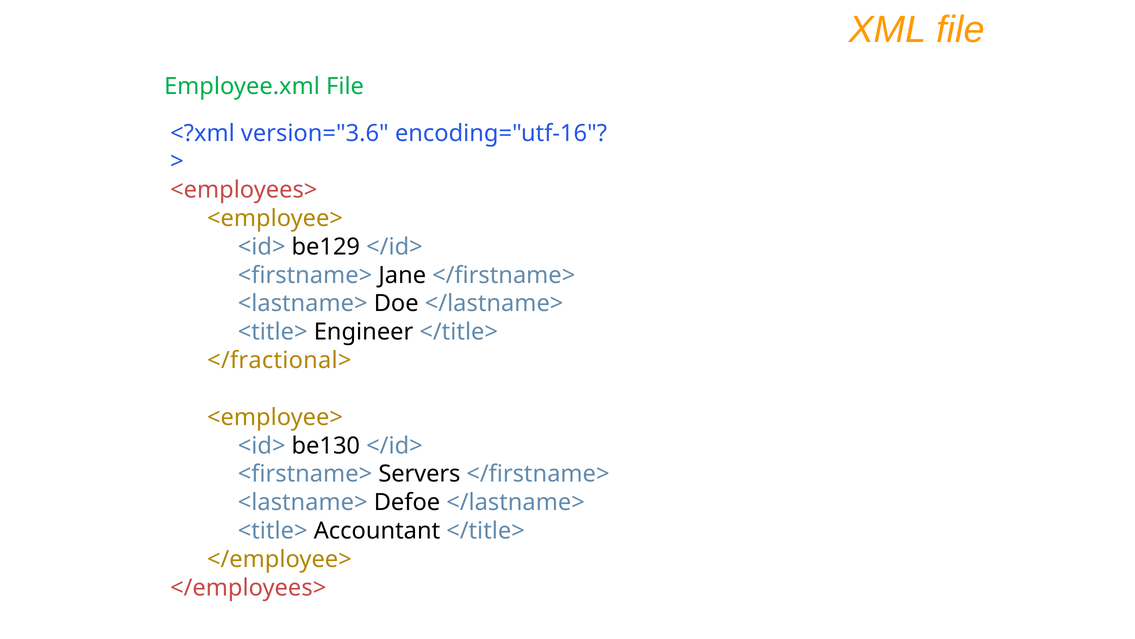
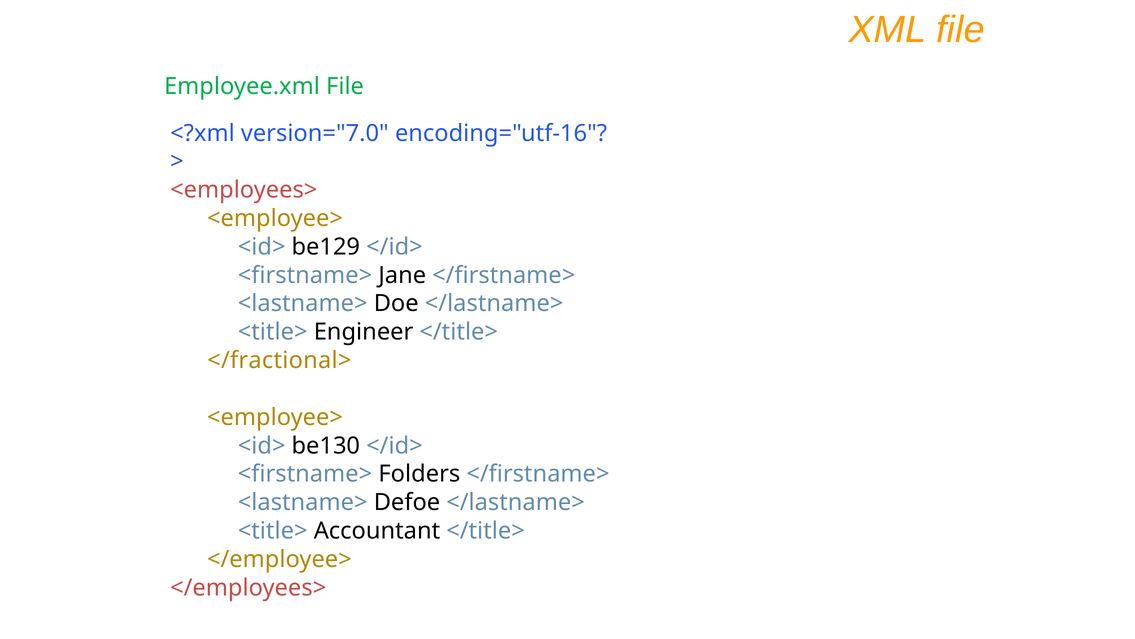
version="3.6: version="3.6 -> version="7.0 (315, 133)
Servers: Servers -> Folders (419, 474)
